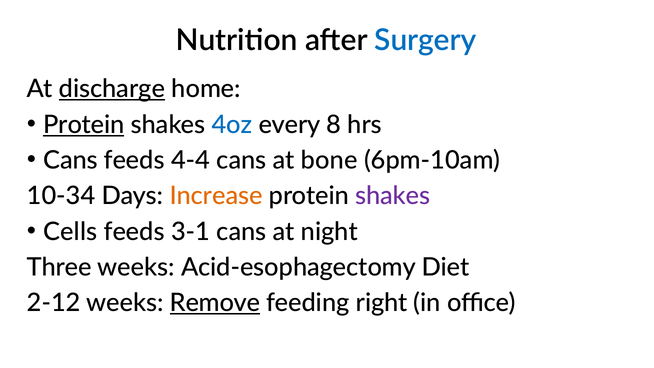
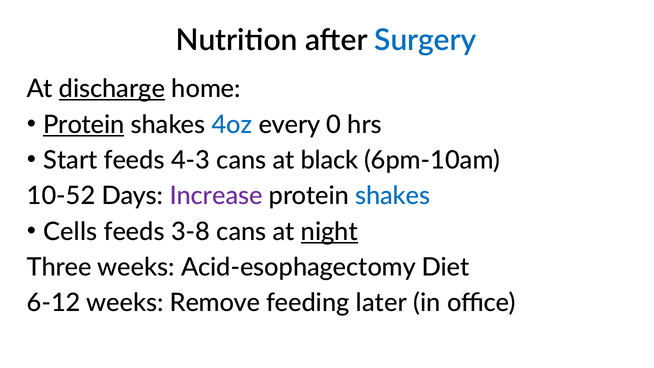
8: 8 -> 0 (334, 125)
Cans: Cans -> Start (70, 160)
4-4: 4-4 -> 4-3 (191, 160)
bone: bone -> black (329, 160)
10-34: 10-34 -> 10-52 (61, 196)
Increase colour: orange -> purple (216, 196)
shakes colour: purple -> blue (393, 196)
3-1: 3-1 -> 3-8 (191, 232)
night underline: none -> present (329, 232)
2-12: 2-12 -> 6-12 (54, 303)
Remove underline: present -> none (215, 303)
right: right -> later (381, 303)
